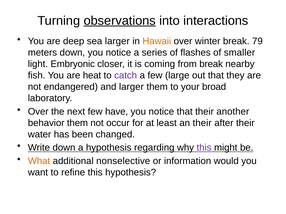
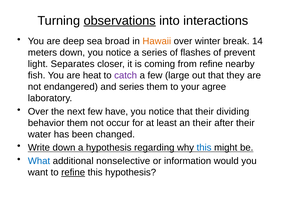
sea larger: larger -> broad (117, 41)
79: 79 -> 14 (257, 41)
smaller: smaller -> prevent (240, 53)
Embryonic: Embryonic -> Separates (73, 64)
from break: break -> refine (211, 64)
and larger: larger -> series (131, 87)
broad: broad -> agree (214, 87)
another: another -> dividing (233, 112)
this colour: purple -> blue (204, 148)
What colour: orange -> blue (39, 161)
refine underline: none -> present (73, 173)
